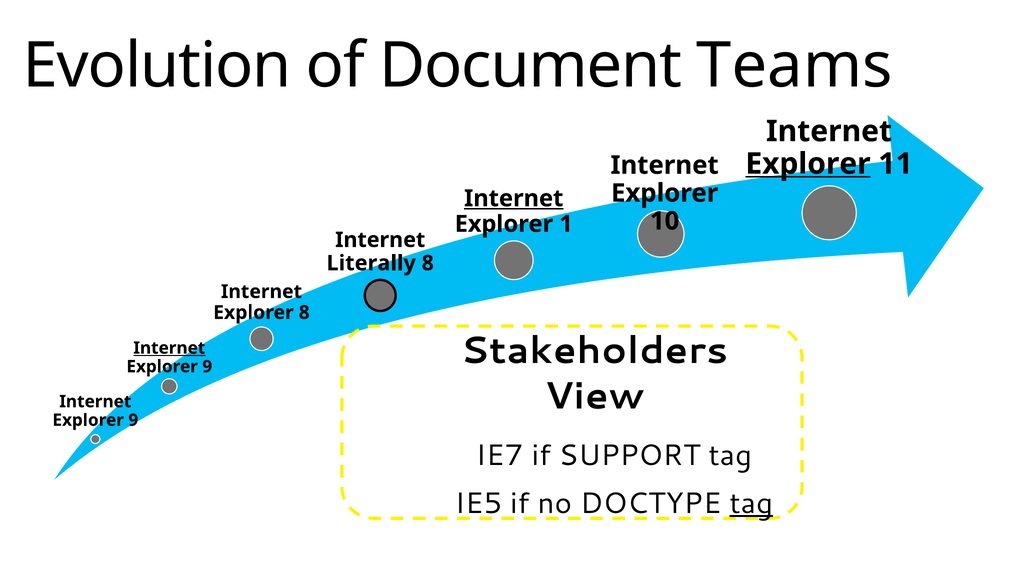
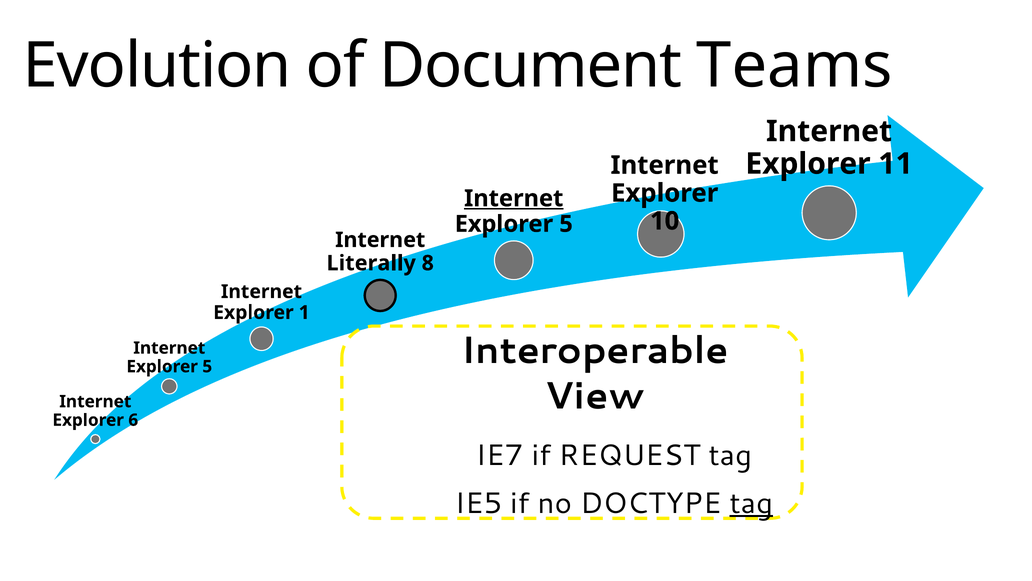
Explorer underline: present -> none (808, 164)
1: 1 -> 5 (566, 224)
Explorer 8: 8 -> 1 (304, 312)
Stakeholders: Stakeholders -> Interoperable (595, 350)
Internet underline: present -> none (169, 348)
9: 9 -> 5 (207, 366)
9: 9 -> 6 (133, 420)
SUPPORT: SUPPORT -> REQUEST (630, 455)
